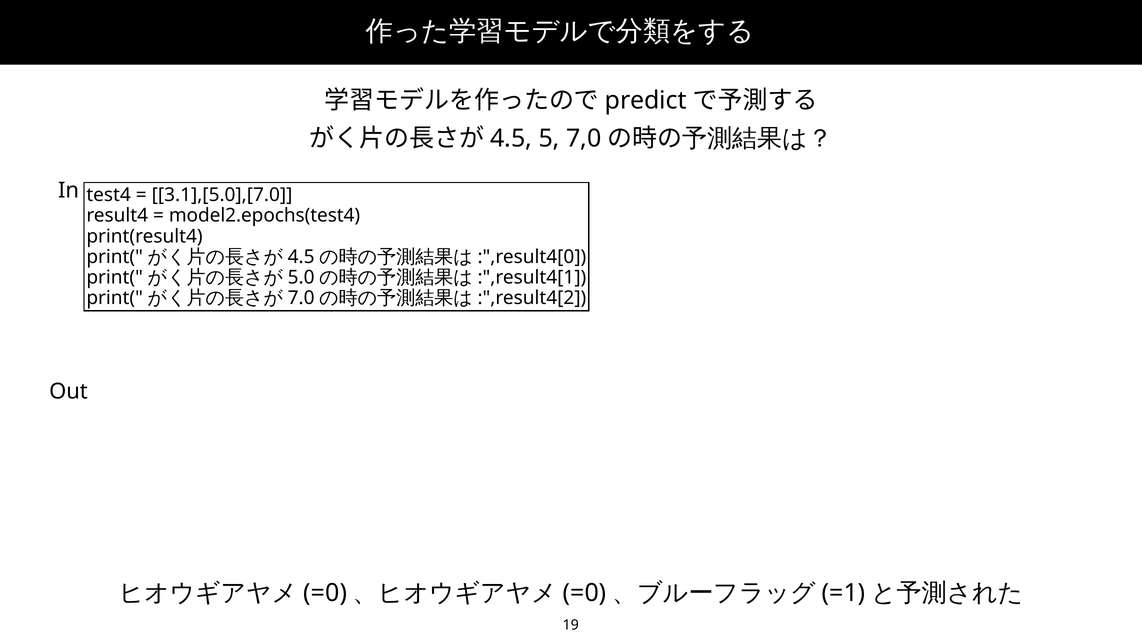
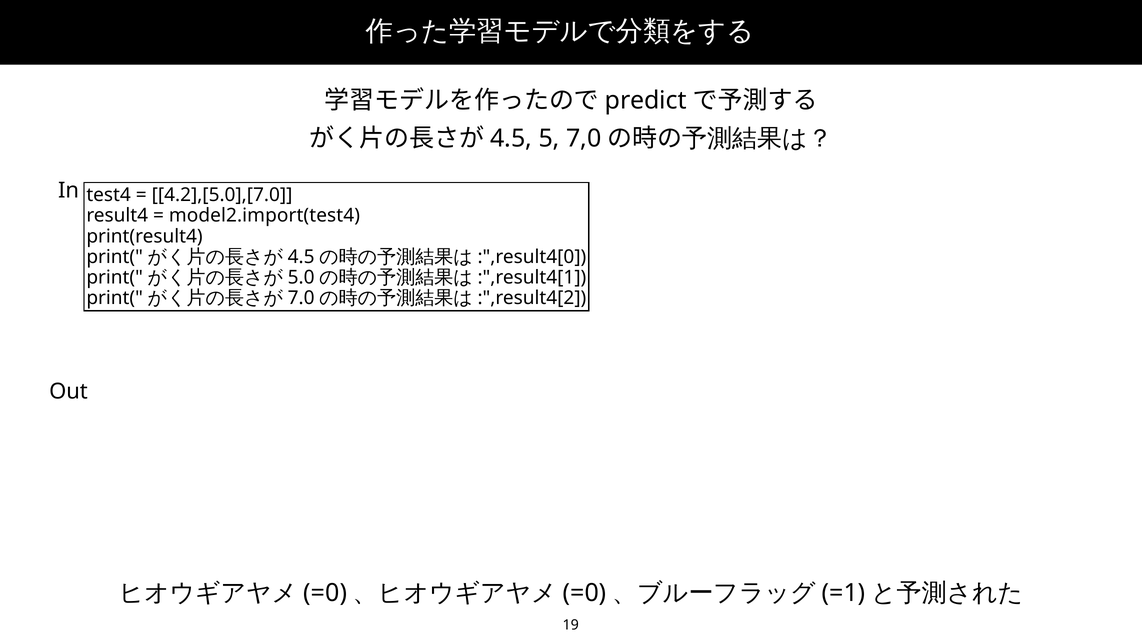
3.1],[5.0],[7.0: 3.1],[5.0],[7.0 -> 4.2],[5.0],[7.0 (222, 195)
model2.epochs(test4: model2.epochs(test4 -> model2.import(test4 (264, 215)
